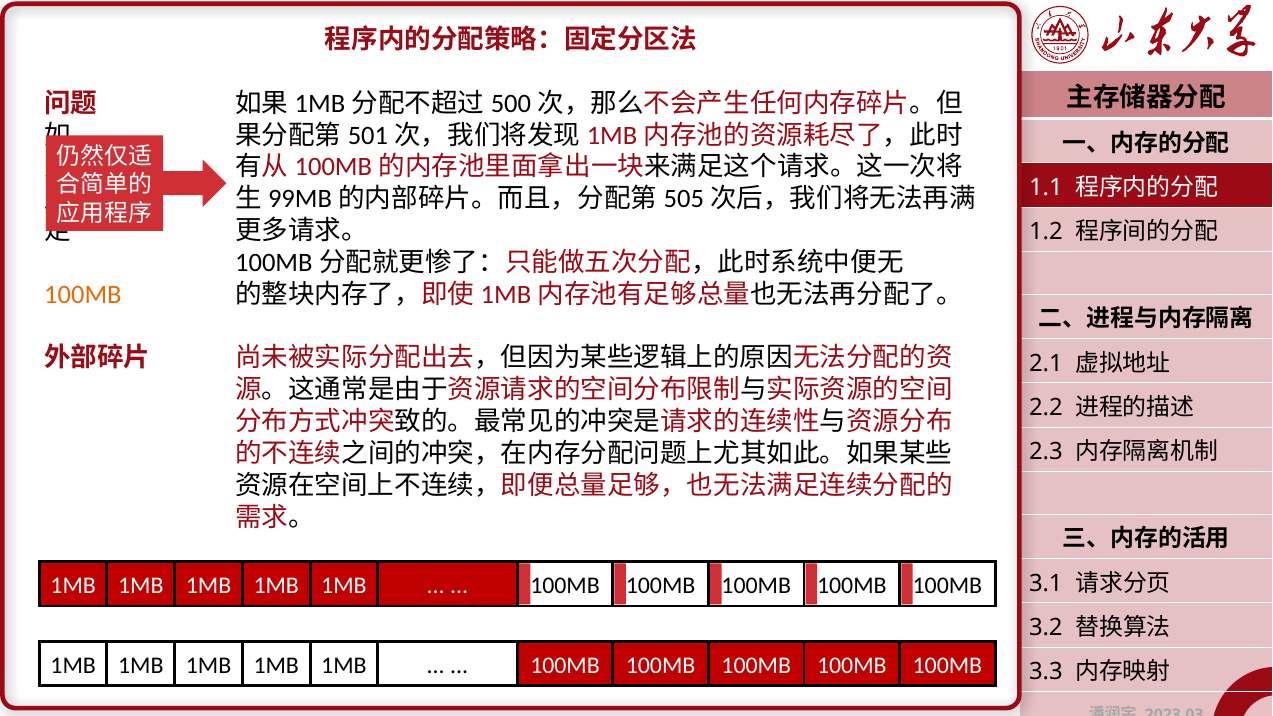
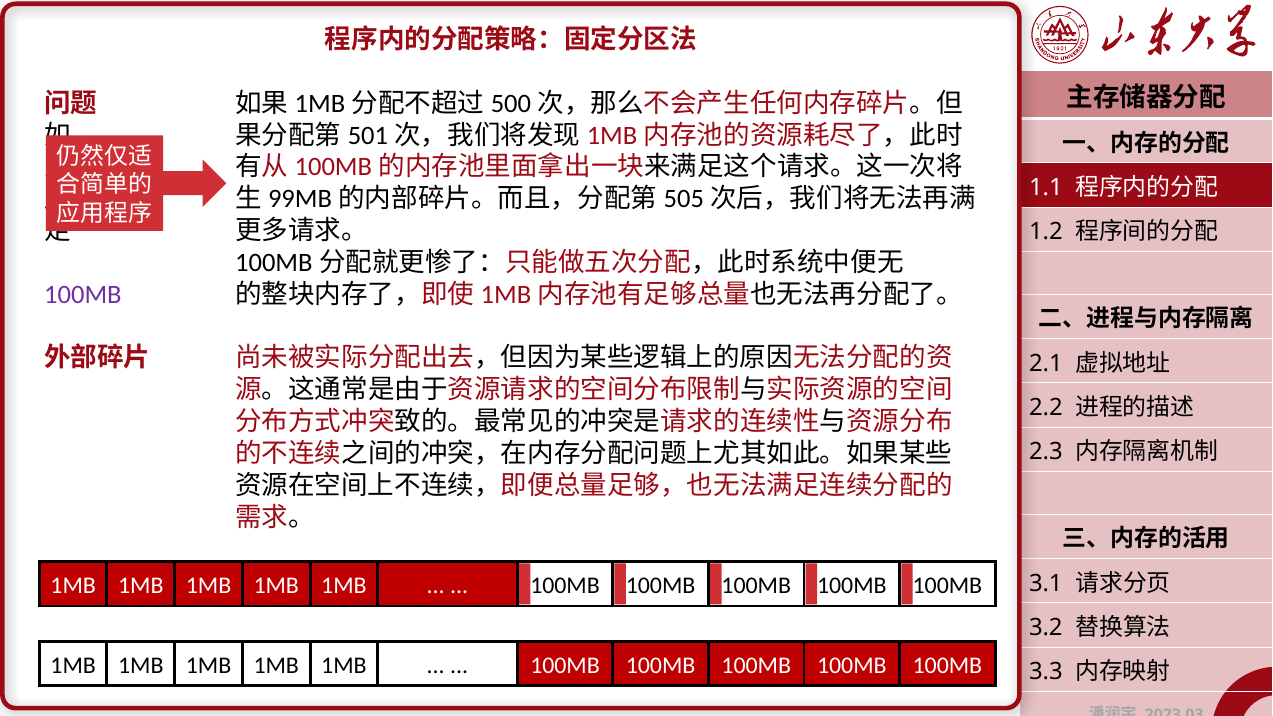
100MB colour: orange -> purple (83, 295)
